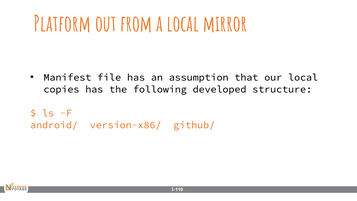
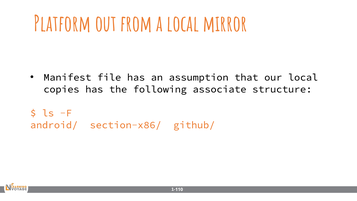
developed: developed -> associate (220, 89)
version-x86/: version-x86/ -> section-x86/ (126, 125)
